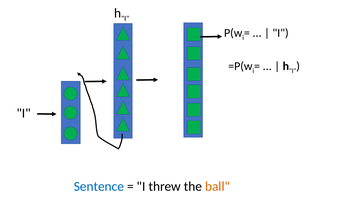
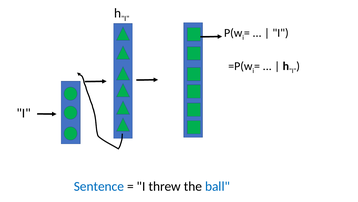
ball colour: orange -> blue (218, 186)
